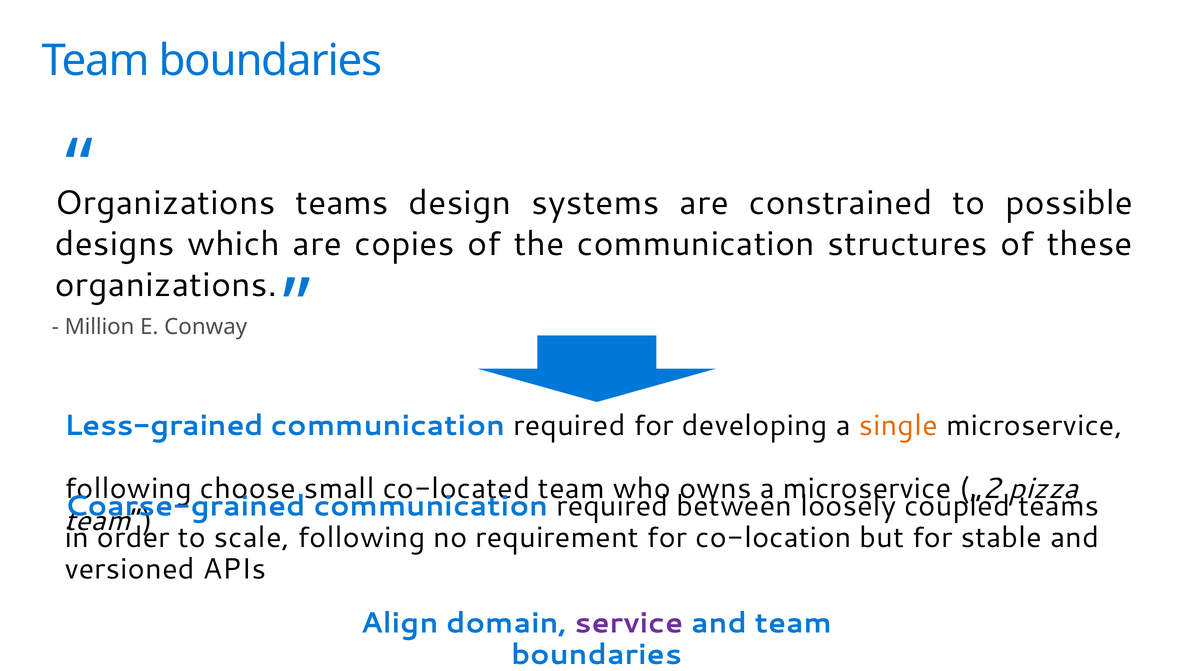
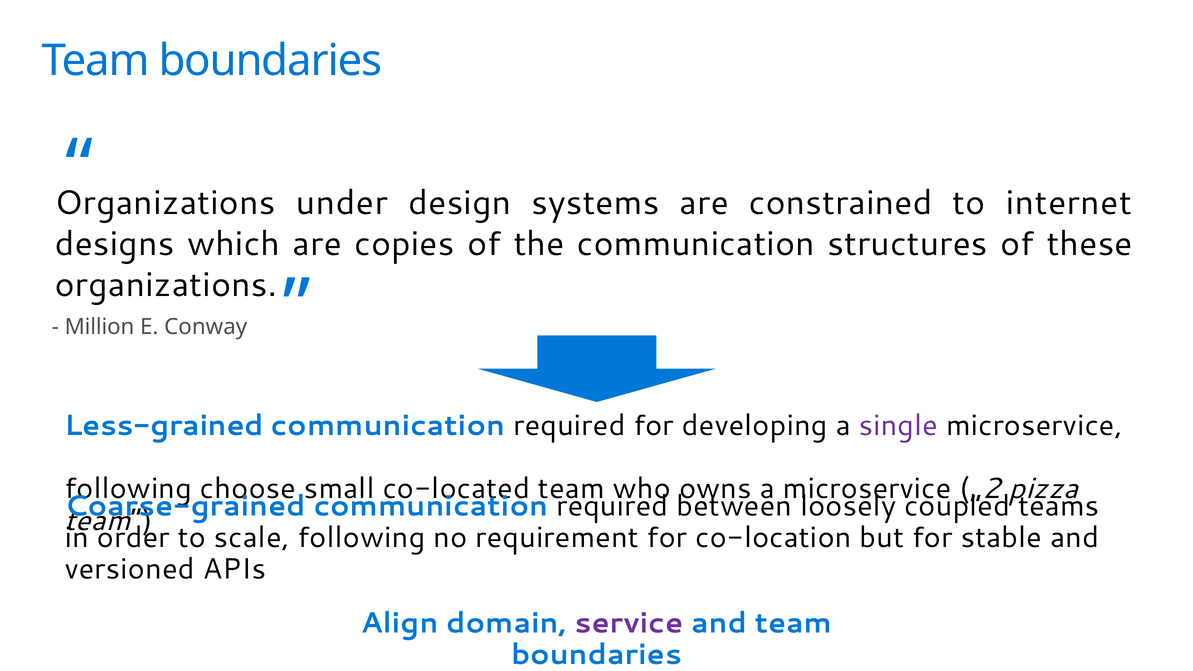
teams: teams -> under (342, 203)
possible: possible -> internet (1069, 203)
single colour: orange -> purple (898, 426)
